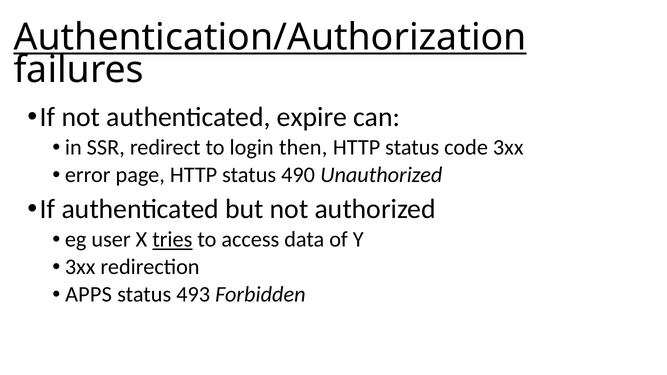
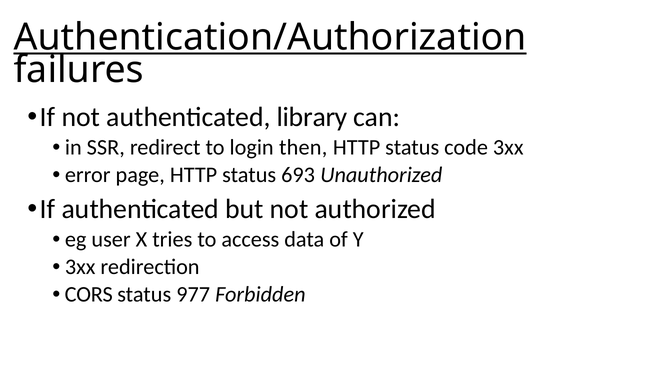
expire: expire -> library (312, 117)
490: 490 -> 693 (298, 175)
tries underline: present -> none (172, 240)
APPS: APPS -> CORS (89, 295)
493: 493 -> 977 (193, 295)
